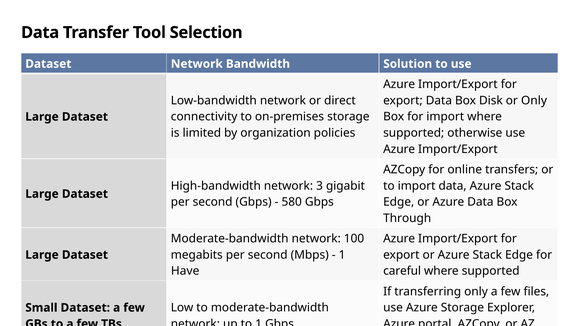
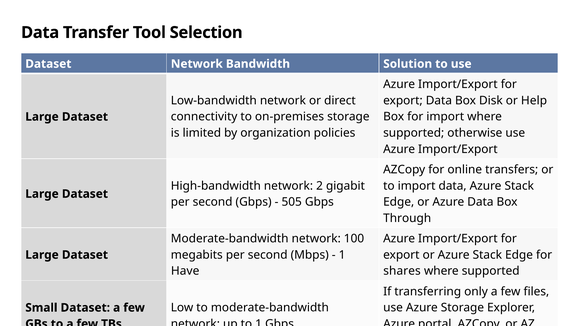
or Only: Only -> Help (534, 100)
3: 3 -> 2 (320, 186)
580: 580 -> 505 (292, 202)
careful: careful -> shares (402, 271)
